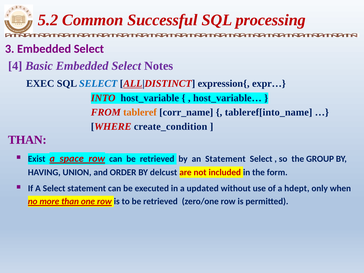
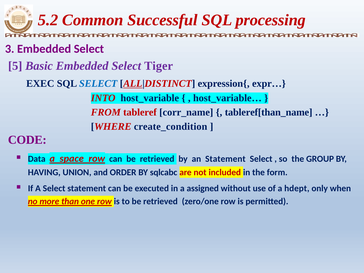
4: 4 -> 5 (15, 66)
Notes: Notes -> Tiger (159, 66)
tableref colour: orange -> red (140, 112)
tableref[into_name: tableref[into_name -> tableref[than_name (269, 112)
THAN: THAN -> CODE (27, 140)
Exist: Exist -> Data (37, 159)
delcust: delcust -> sqlcabc (164, 172)
updated: updated -> assigned (203, 188)
